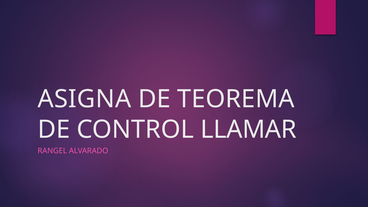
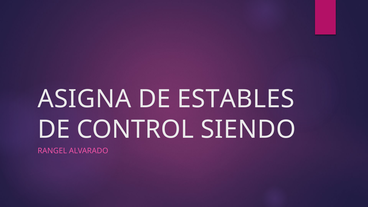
TEOREMA: TEOREMA -> ESTABLES (236, 99)
LLAMAR: LLAMAR -> SIENDO (248, 129)
